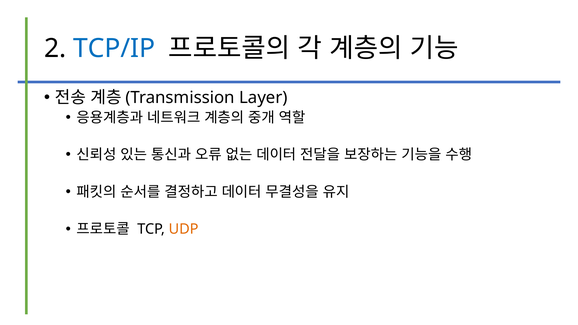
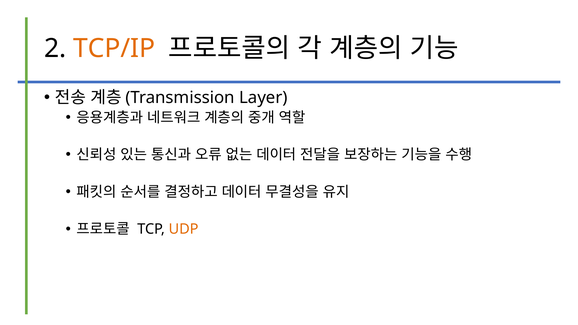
TCP/IP colour: blue -> orange (114, 49)
